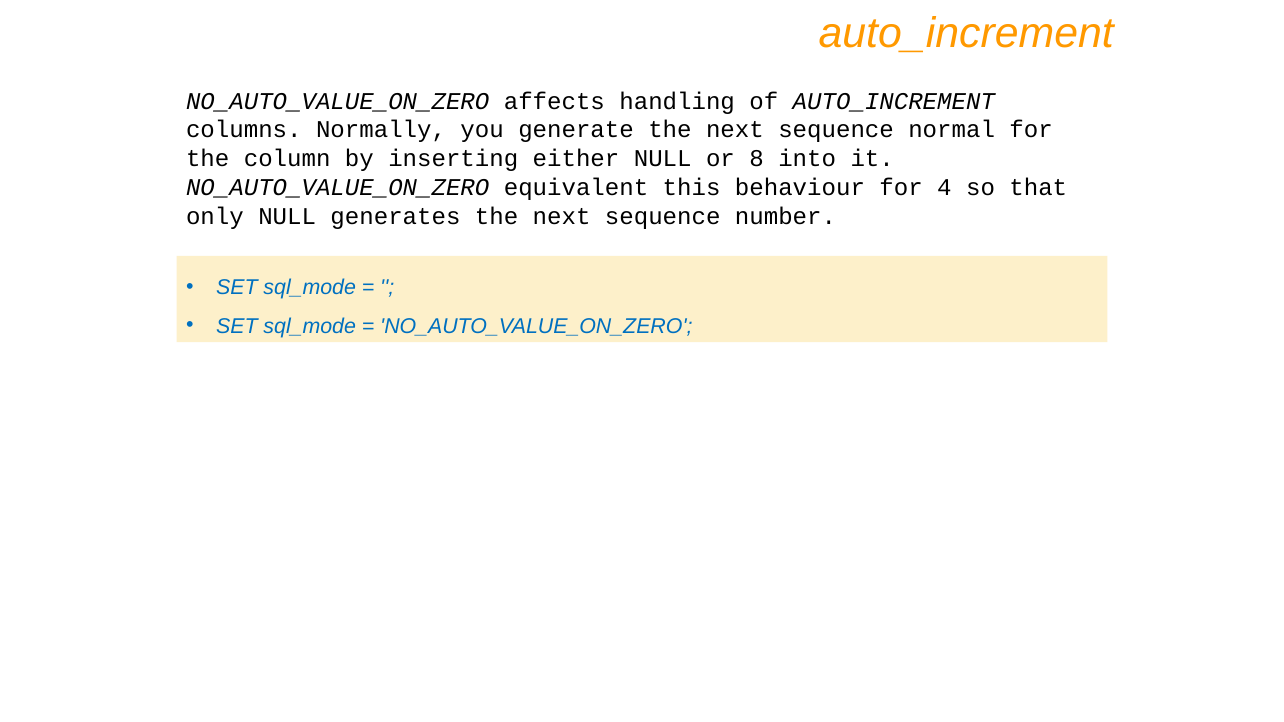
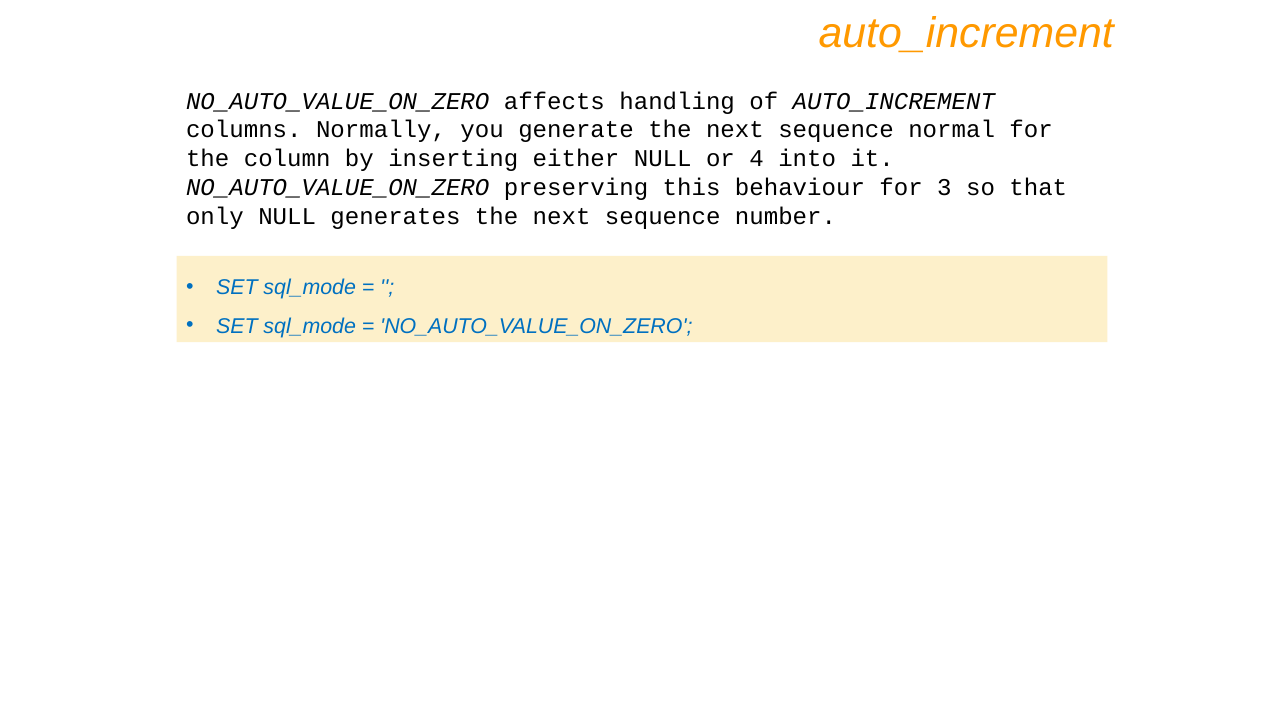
8: 8 -> 4 (757, 159)
equivalent: equivalent -> preserving (576, 188)
4: 4 -> 3 (944, 188)
